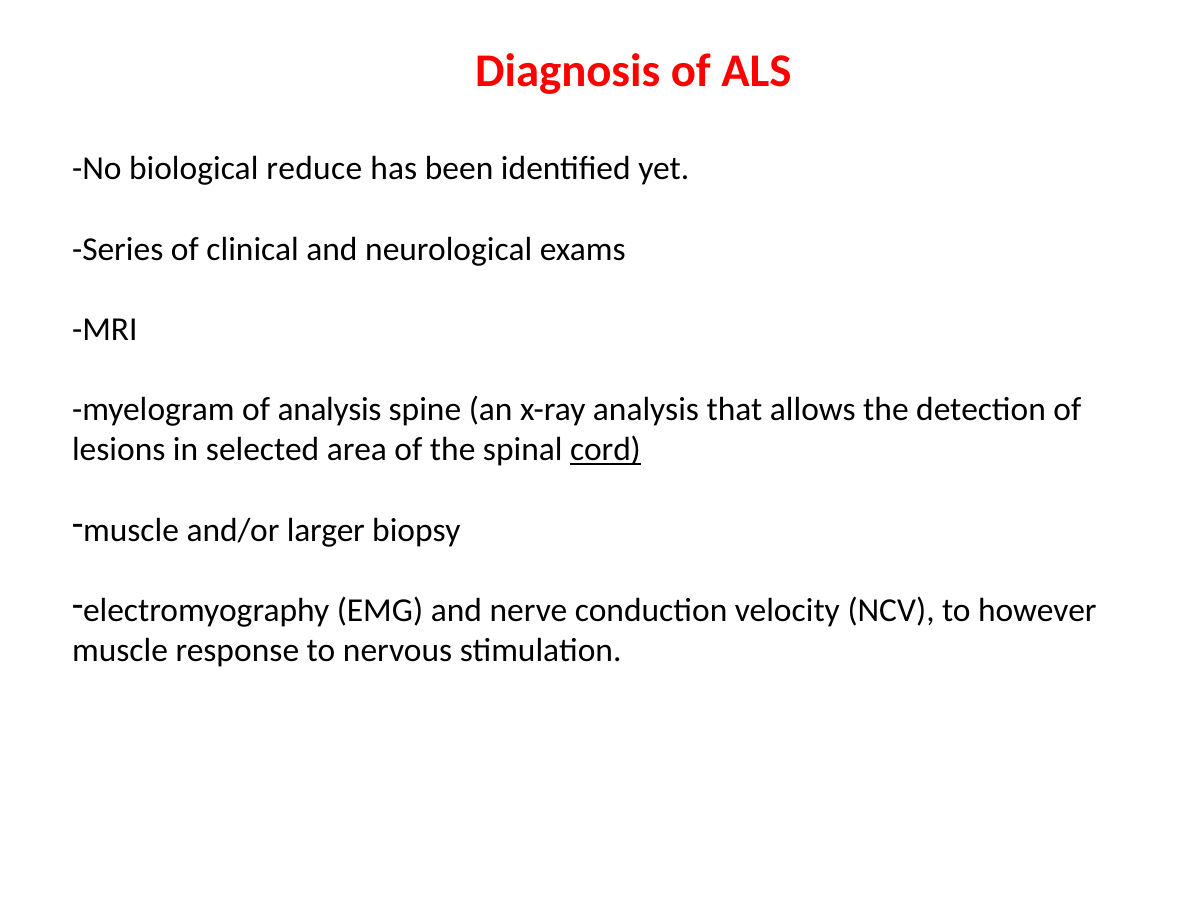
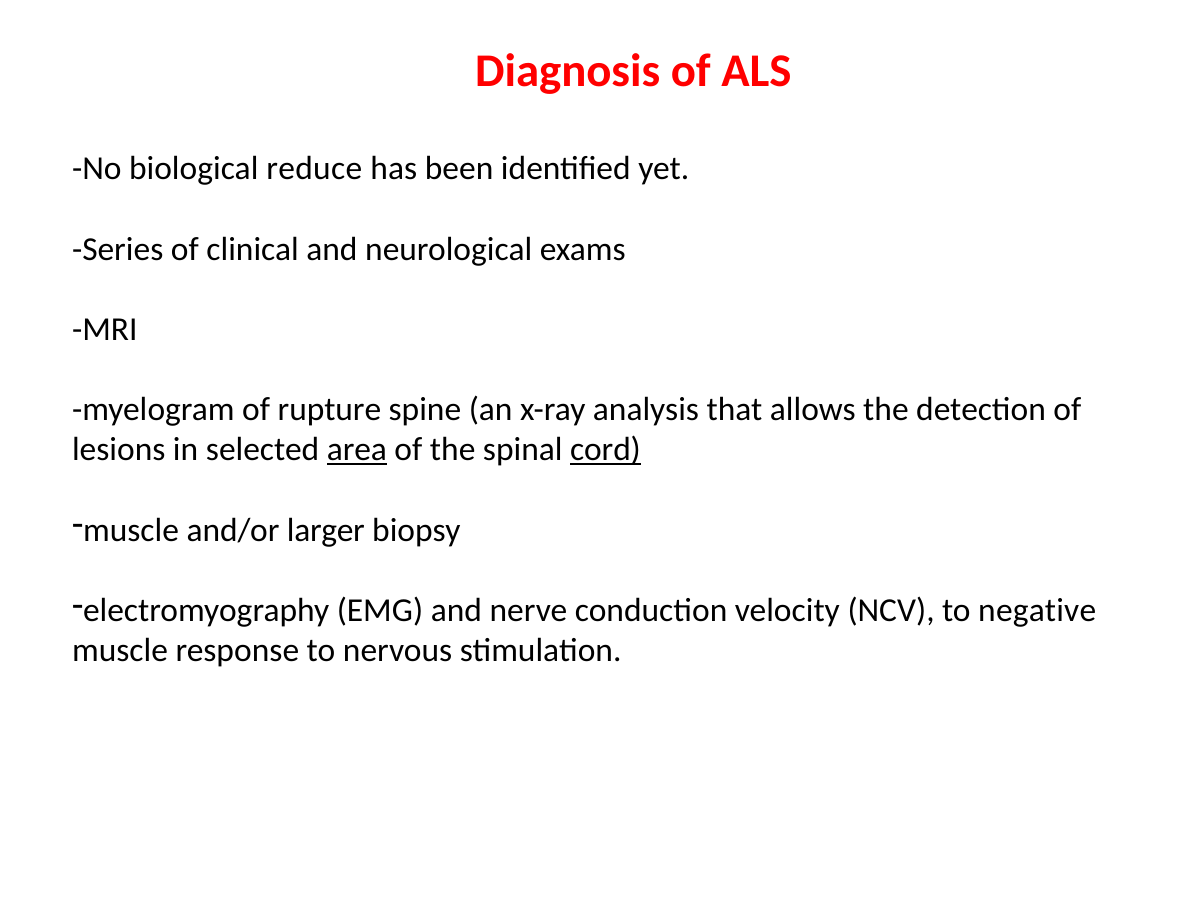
of analysis: analysis -> rupture (329, 410)
area underline: none -> present (357, 450)
however: however -> negative (1037, 610)
